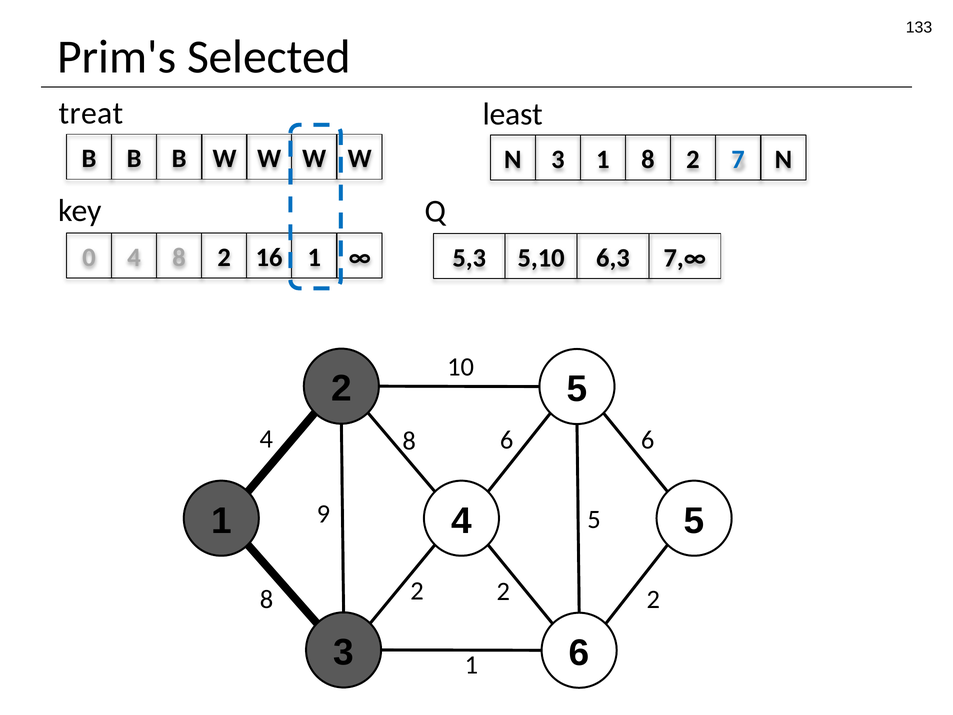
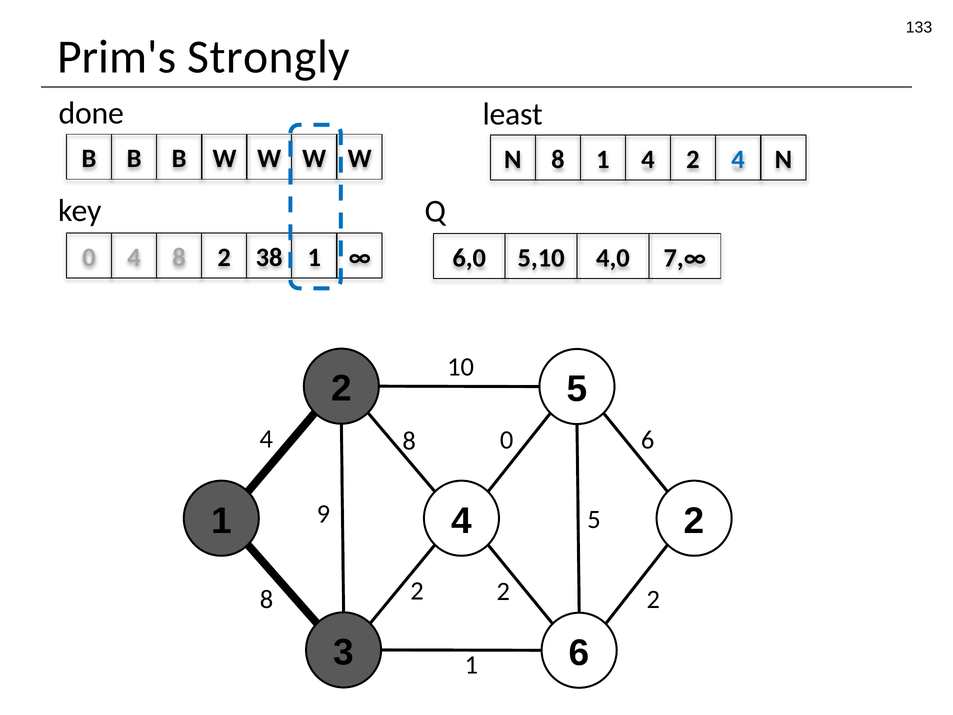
Selected: Selected -> Strongly (269, 57)
treat: treat -> done (91, 113)
N 3: 3 -> 8 (558, 159)
1 8: 8 -> 4 (648, 159)
2 7: 7 -> 4 (738, 159)
16: 16 -> 38 (269, 257)
5,3: 5,3 -> 6,0 (469, 258)
6,3: 6,3 -> 4,0 (613, 258)
8 6: 6 -> 0 (507, 440)
5: 5 -> 2 (694, 521)
